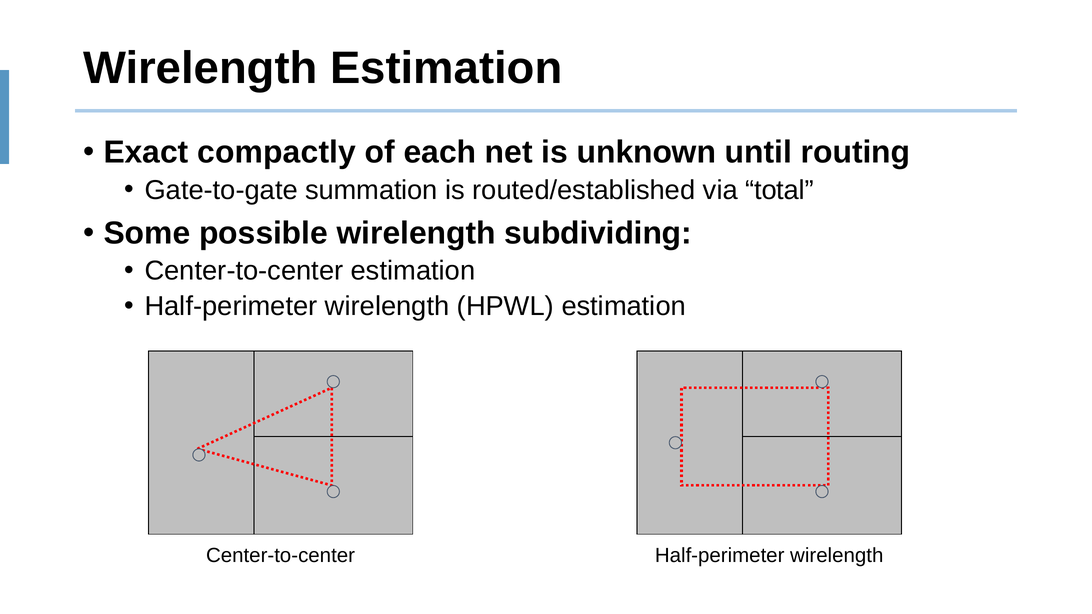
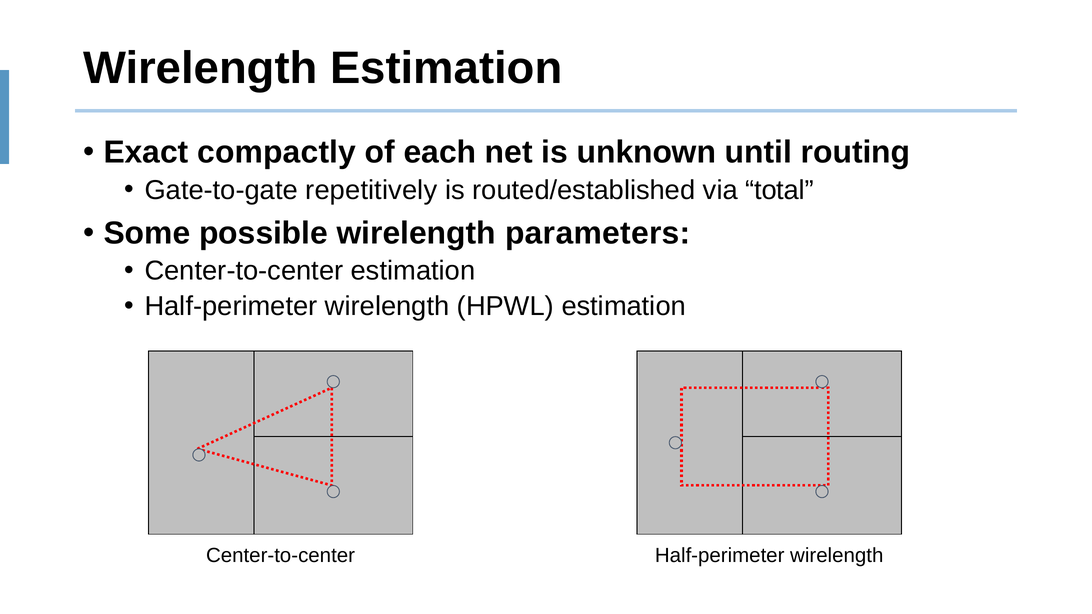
summation: summation -> repetitively (371, 190)
subdividing: subdividing -> parameters (598, 233)
